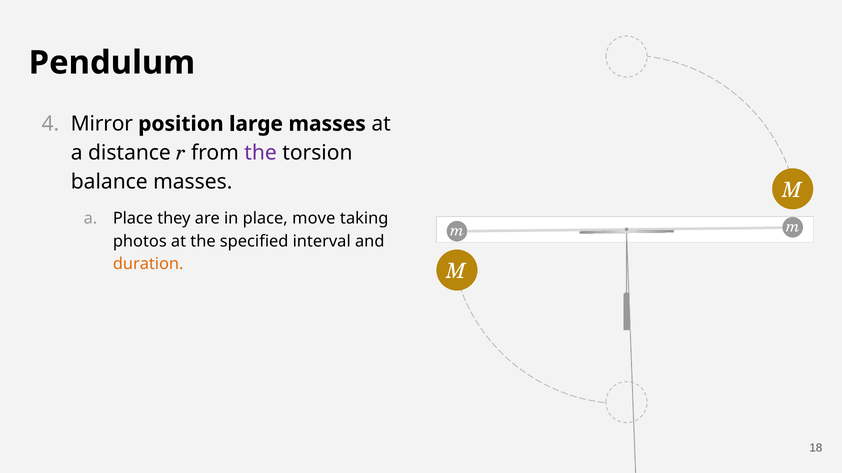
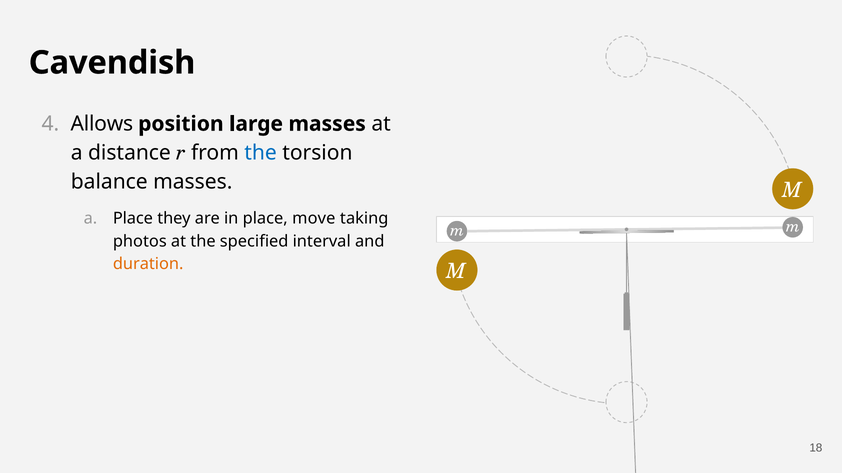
Pendulum: Pendulum -> Cavendish (112, 63)
Mirror: Mirror -> Allows (102, 124)
the colour: purple -> blue (261, 153)
